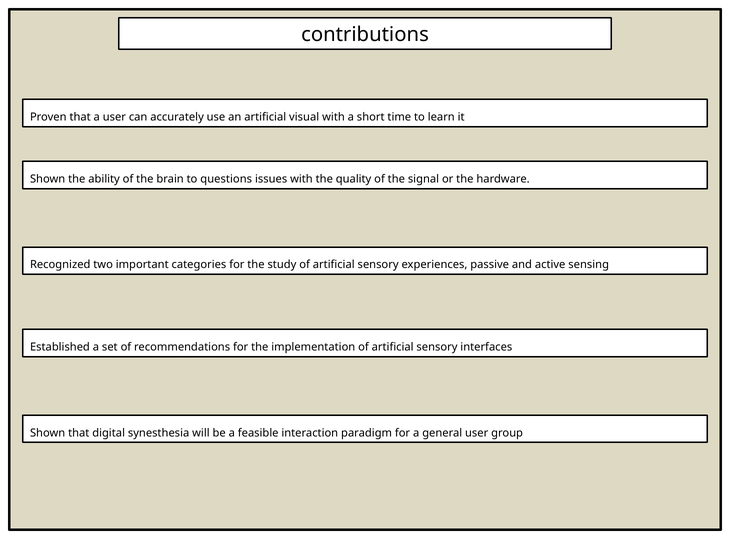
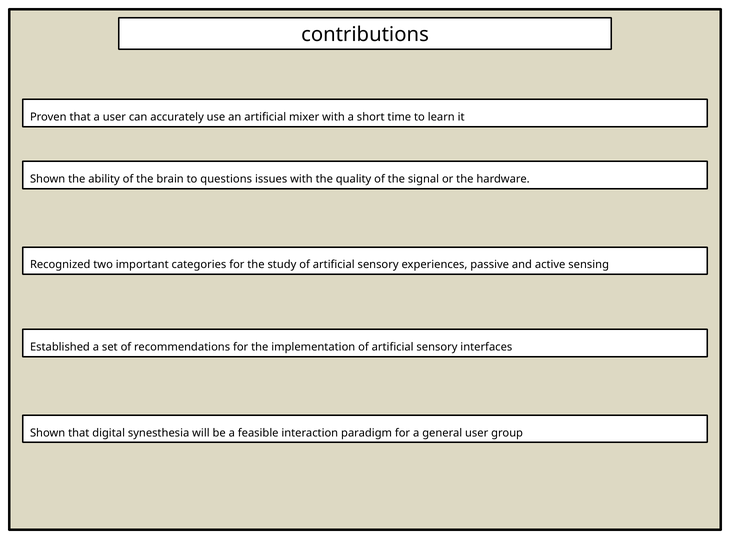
visual: visual -> mixer (304, 117)
